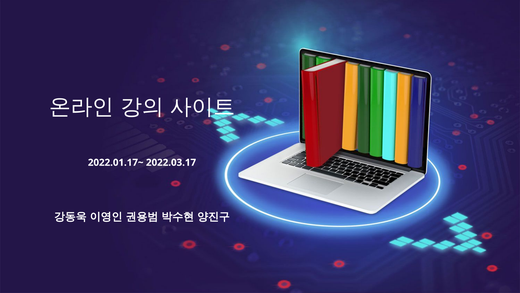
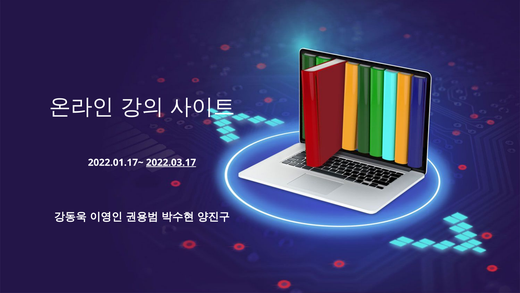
2022.03.17 underline: none -> present (171, 162)
